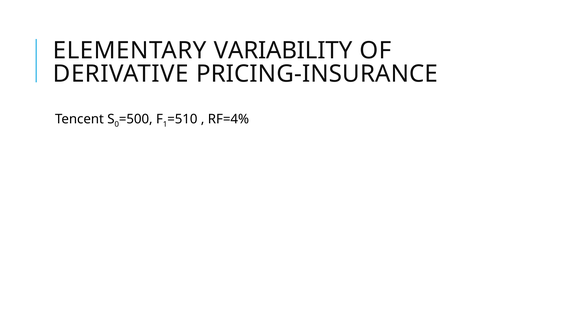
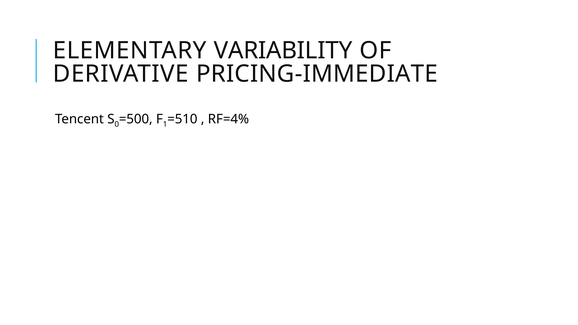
PRICING-INSURANCE: PRICING-INSURANCE -> PRICING-IMMEDIATE (317, 74)
